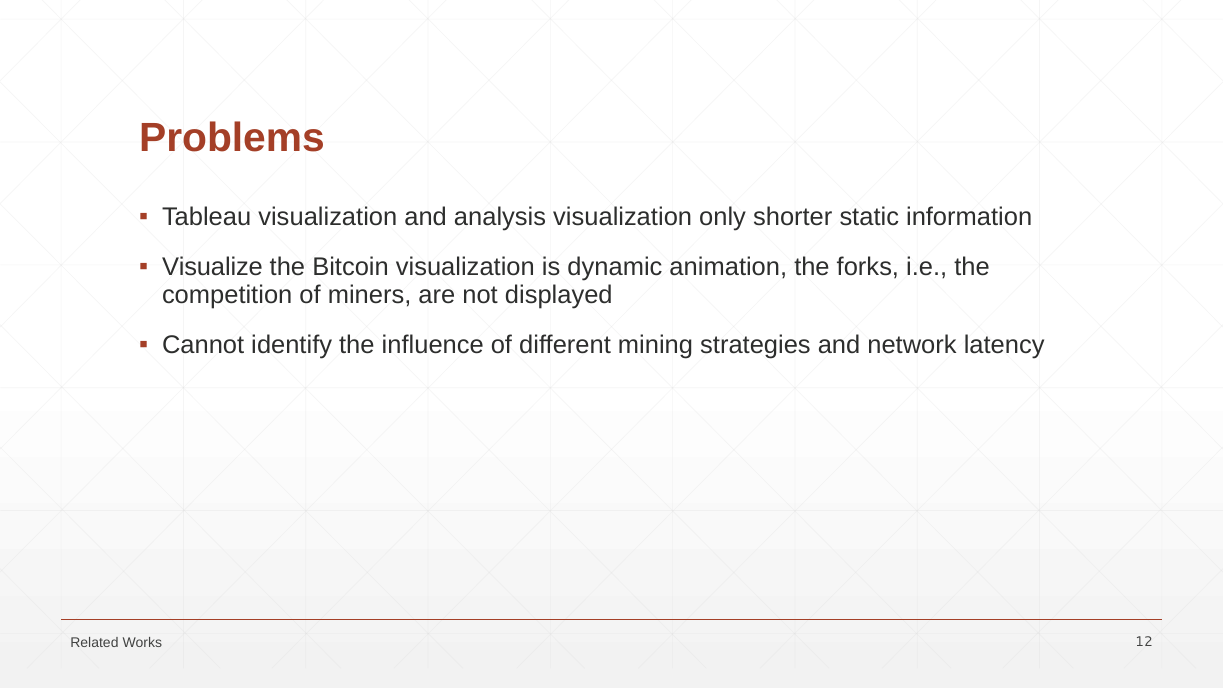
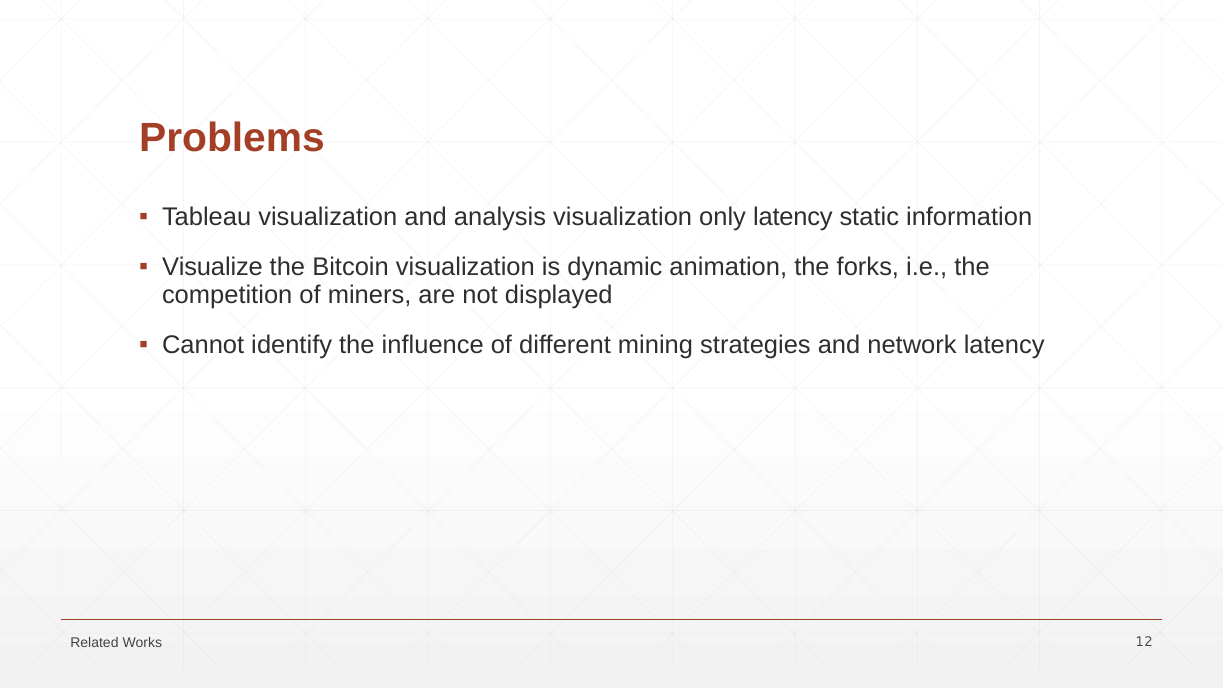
only shorter: shorter -> latency (793, 217)
